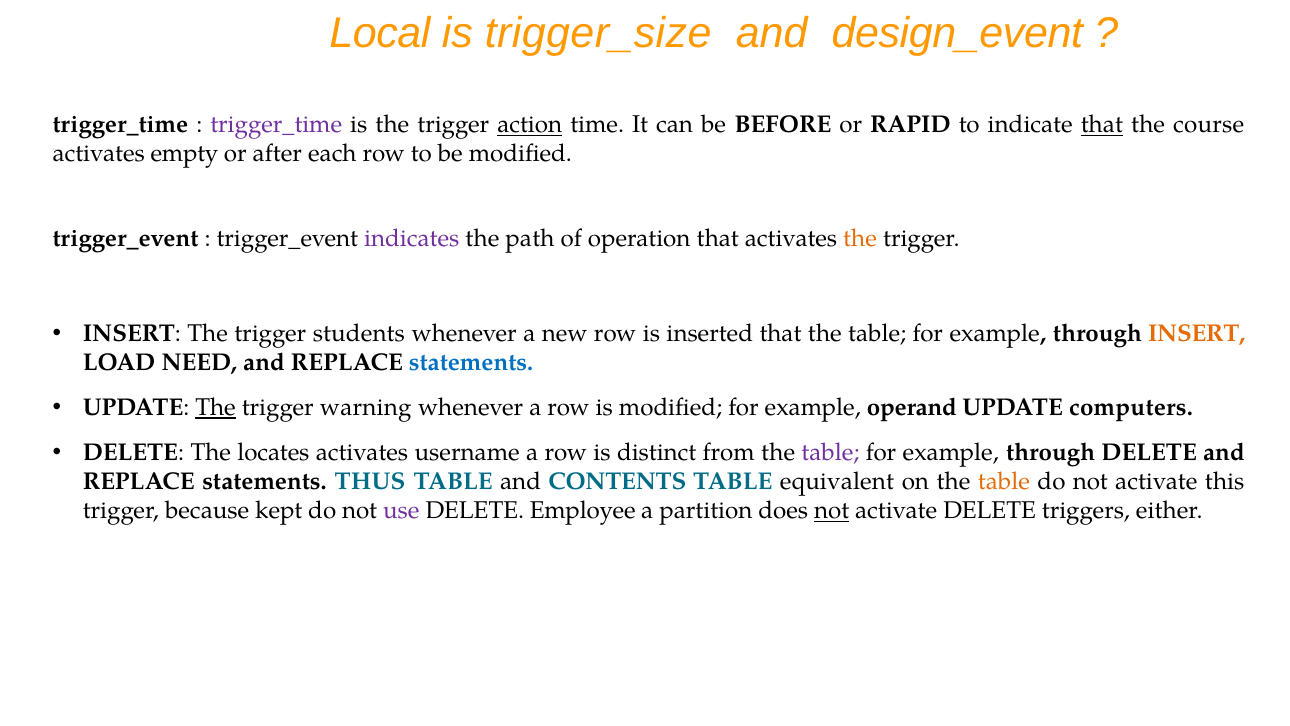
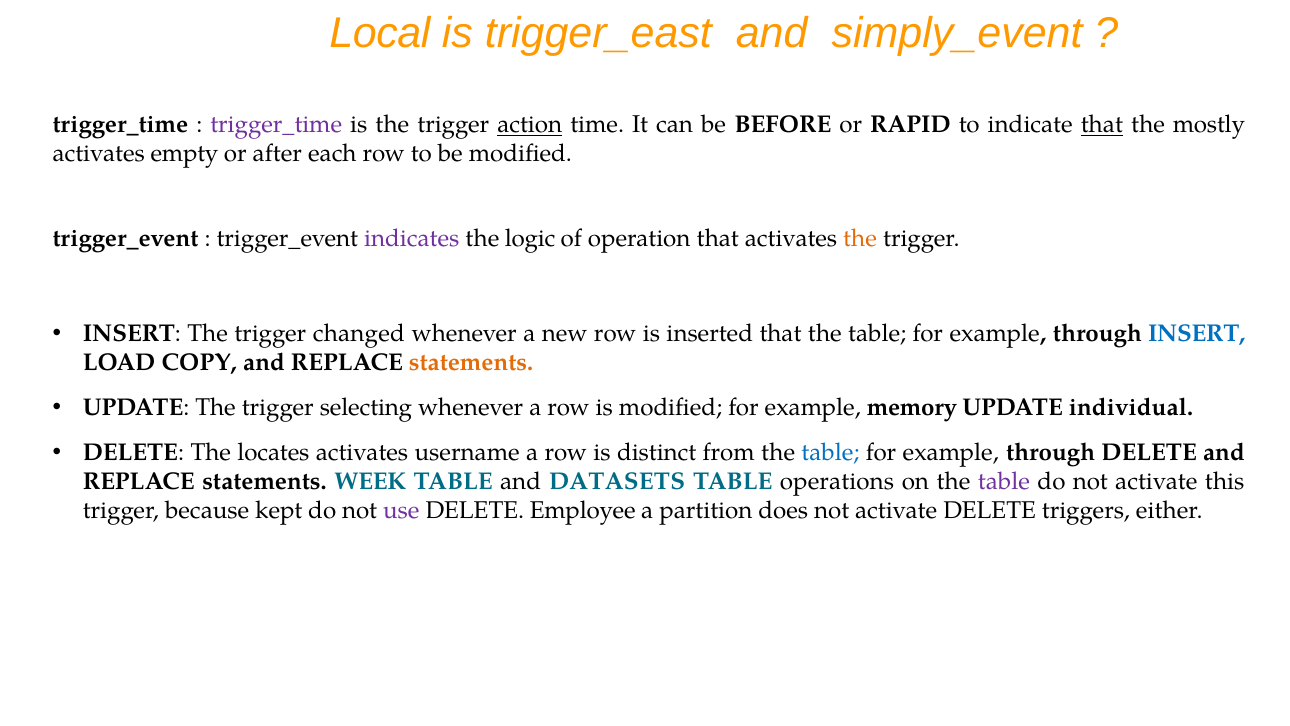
trigger_size: trigger_size -> trigger_east (598, 34)
design_event: design_event -> simply_event (957, 34)
course: course -> mostly (1209, 125)
path: path -> logic (530, 238)
students: students -> changed (359, 333)
INSERT colour: orange -> blue (1197, 333)
NEED: NEED -> COPY (199, 362)
statements colour: blue -> orange (471, 362)
The underline: present -> none (216, 407)
warning: warning -> selecting (366, 407)
operand: operand -> memory (912, 407)
computers: computers -> individual (1131, 407)
table colour: purple -> blue (830, 453)
THUS: THUS -> WEEK (370, 482)
CONTENTS: CONTENTS -> DATASETS (617, 482)
equivalent: equivalent -> operations (837, 482)
table colour: orange -> purple (1004, 482)
not underline: present -> none (832, 511)
